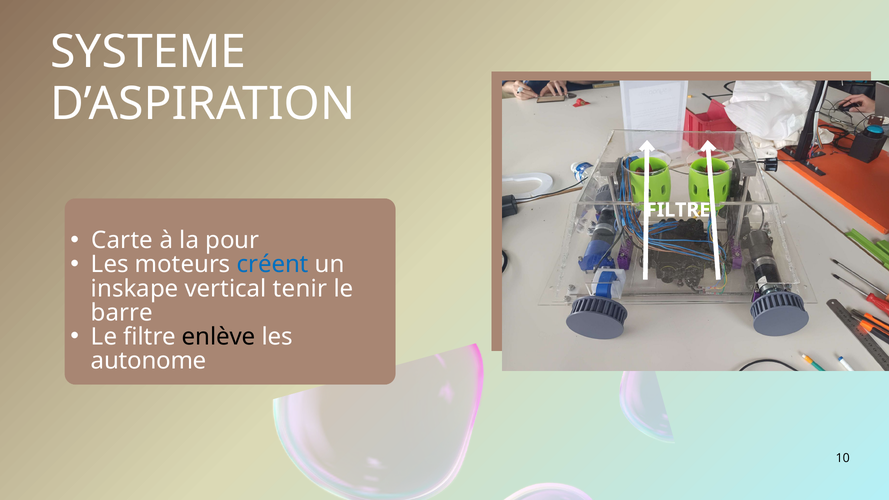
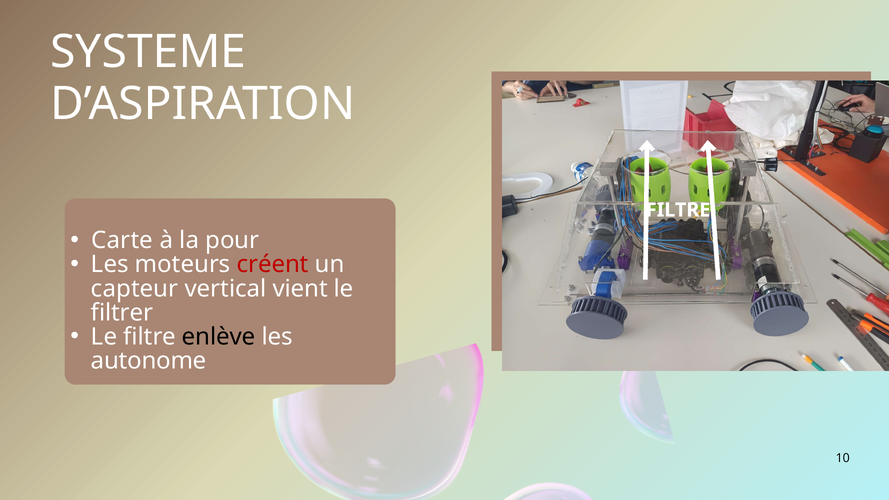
créent colour: blue -> red (273, 265)
inskape: inskape -> capteur (135, 289)
tenir: tenir -> vient (300, 289)
barre: barre -> filtrer (122, 313)
